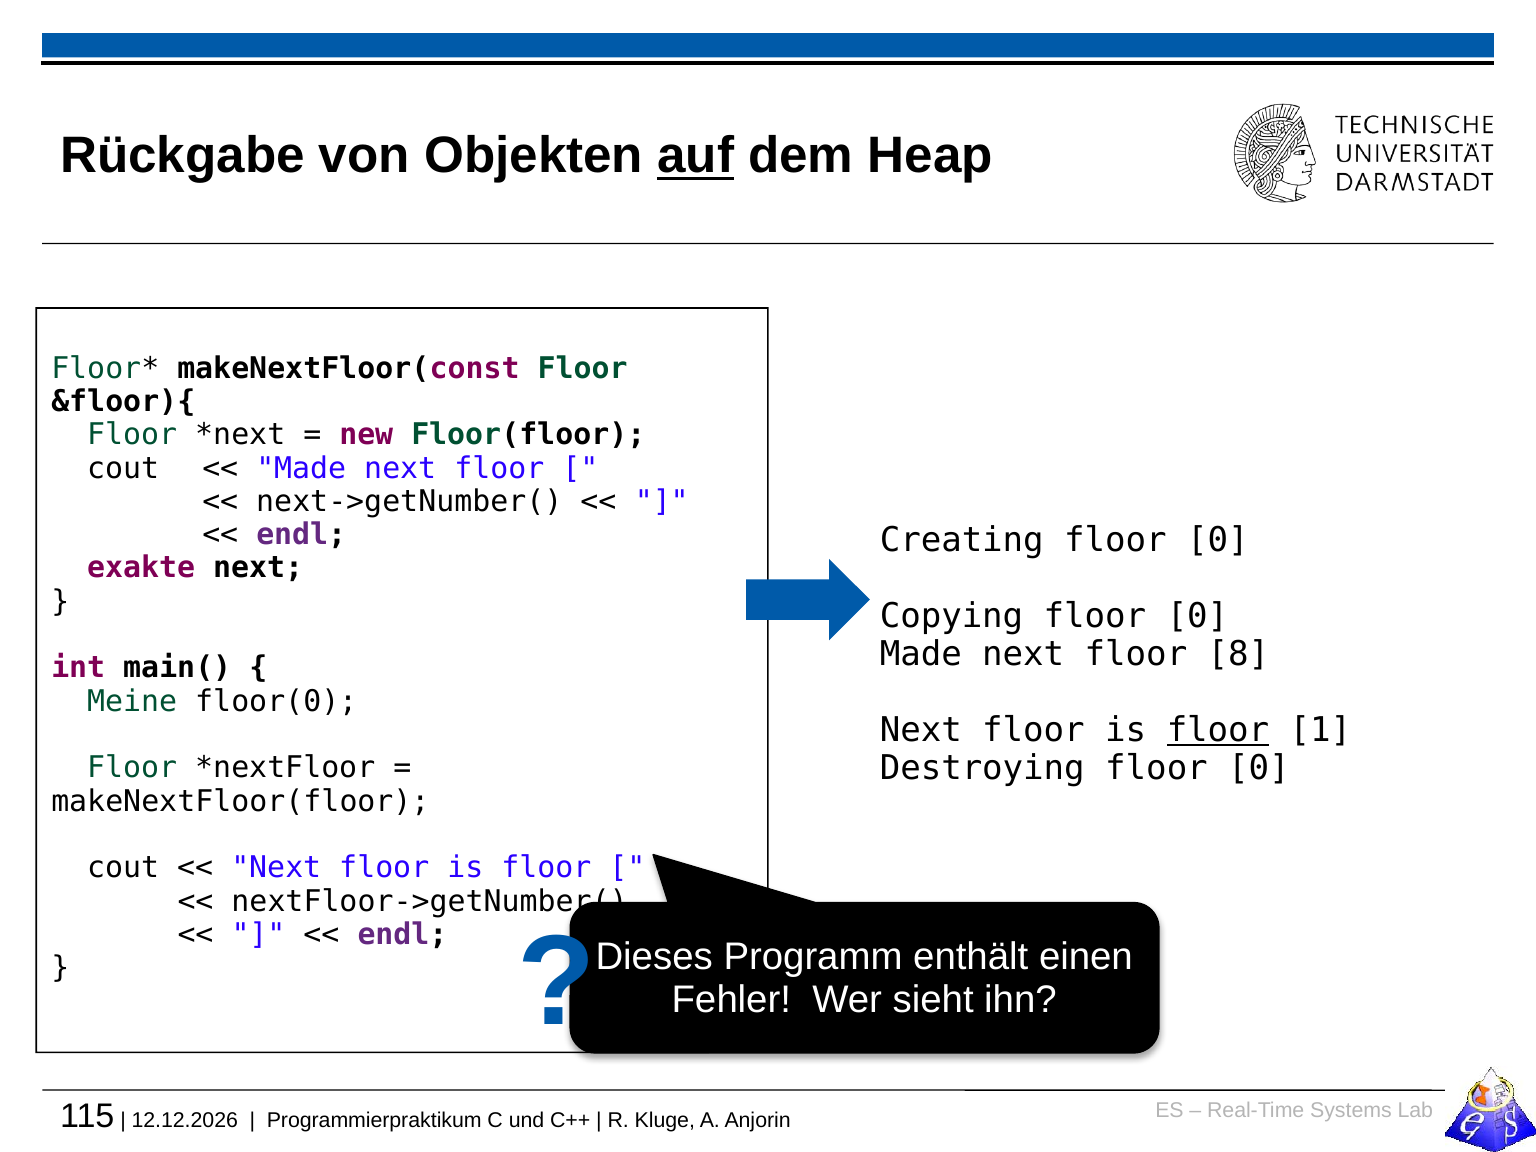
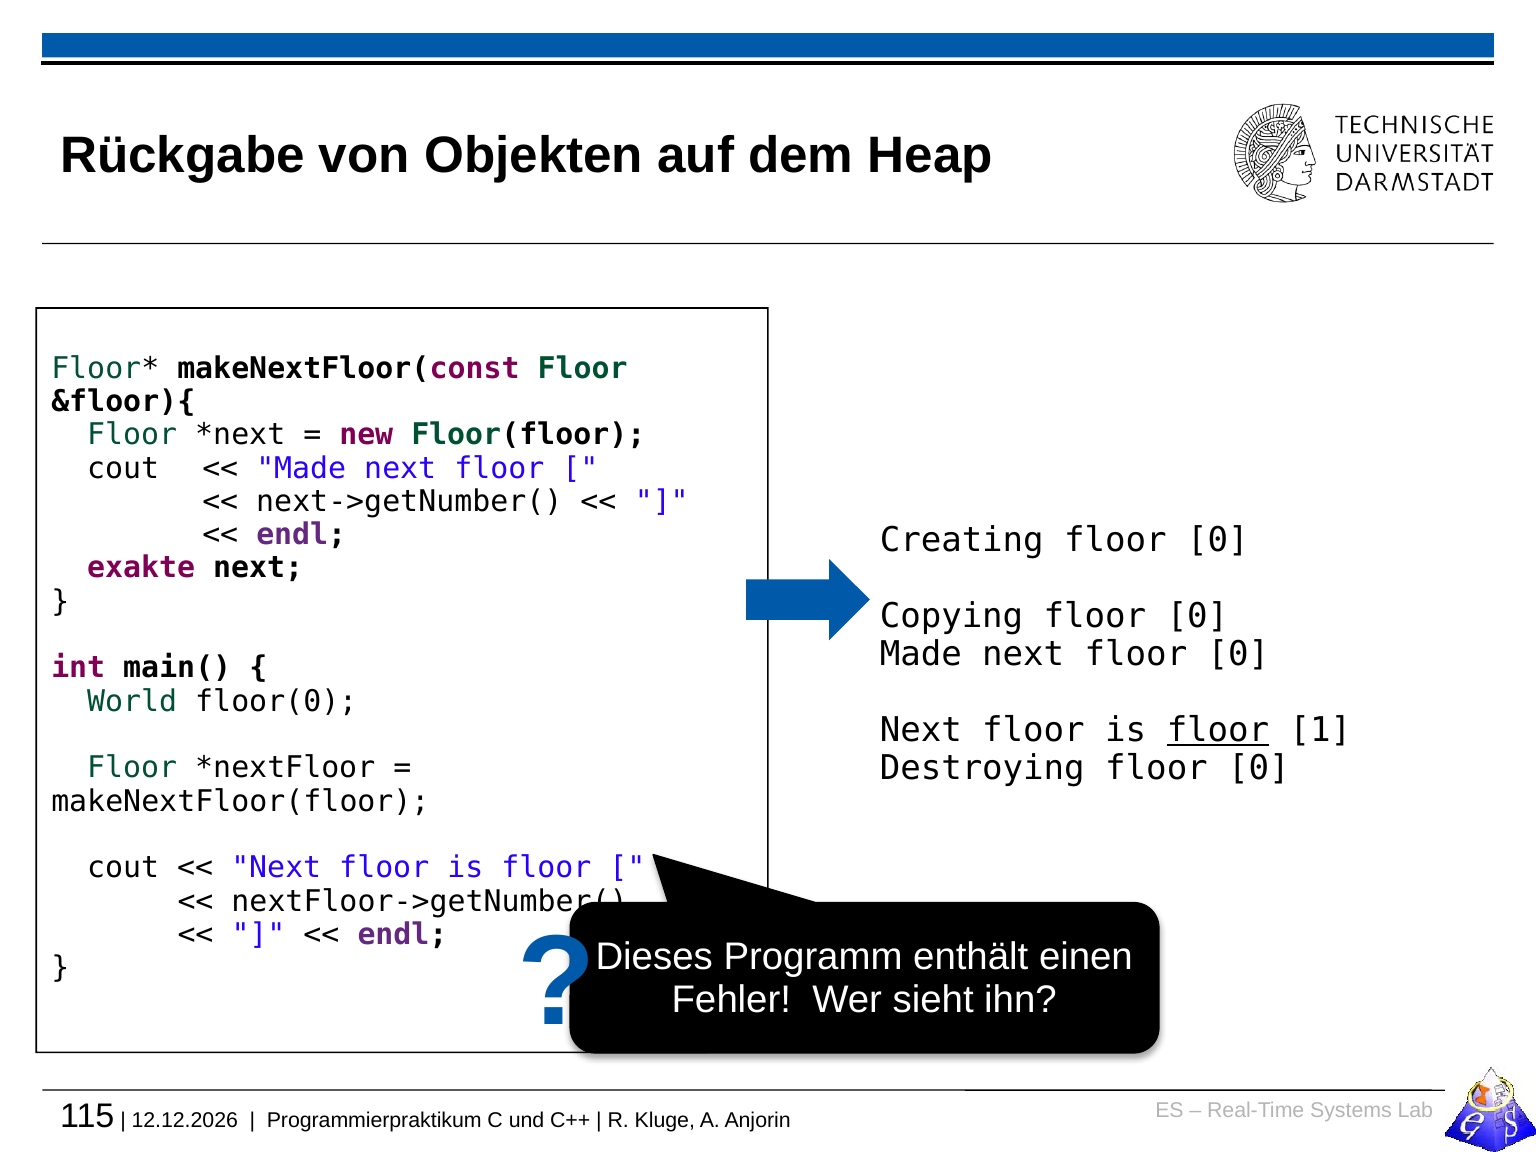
auf underline: present -> none (696, 156)
next floor 8: 8 -> 0 (1238, 654)
Meine: Meine -> World (132, 701)
